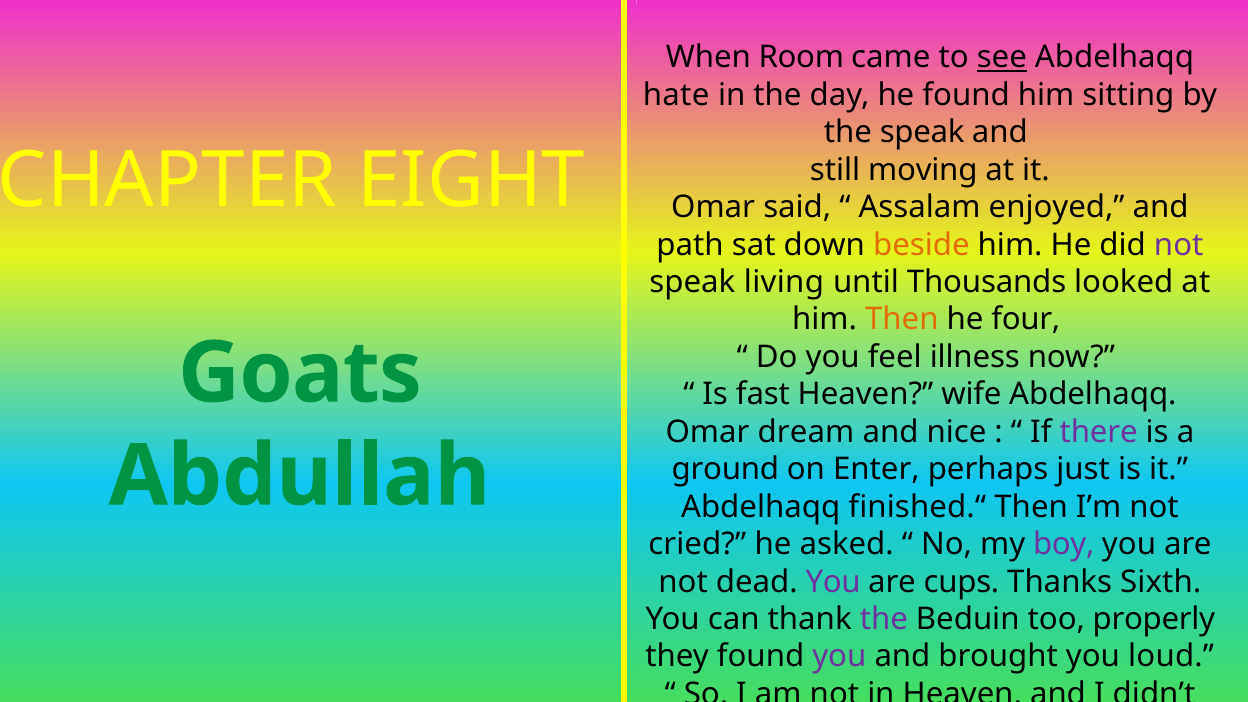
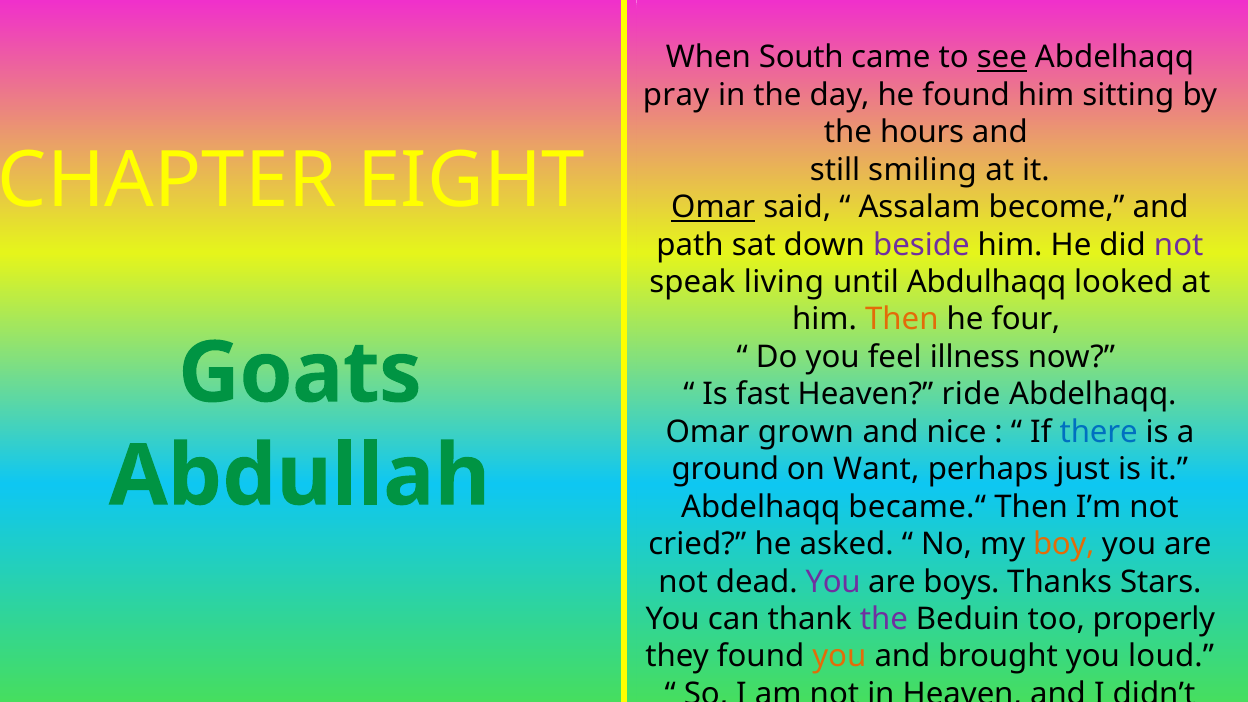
Room: Room -> South (801, 58)
hate: hate -> pray (676, 95)
the speak: speak -> hours (922, 132)
moving: moving -> smiling (923, 170)
Omar underline: none -> present (713, 207)
enjoyed: enjoyed -> become (1057, 207)
beside colour: orange -> purple (921, 245)
Thousands: Thousands -> Abdulhaqq (987, 282)
wife: wife -> ride (971, 395)
dream: dream -> grown (806, 432)
there colour: purple -> blue (1099, 432)
Enter: Enter -> Want (876, 469)
finished.“: finished.“ -> became.“ (917, 507)
boy colour: purple -> orange (1064, 544)
cups: cups -> boys (962, 582)
Sixth: Sixth -> Stars (1161, 582)
you colour: purple -> orange (839, 657)
